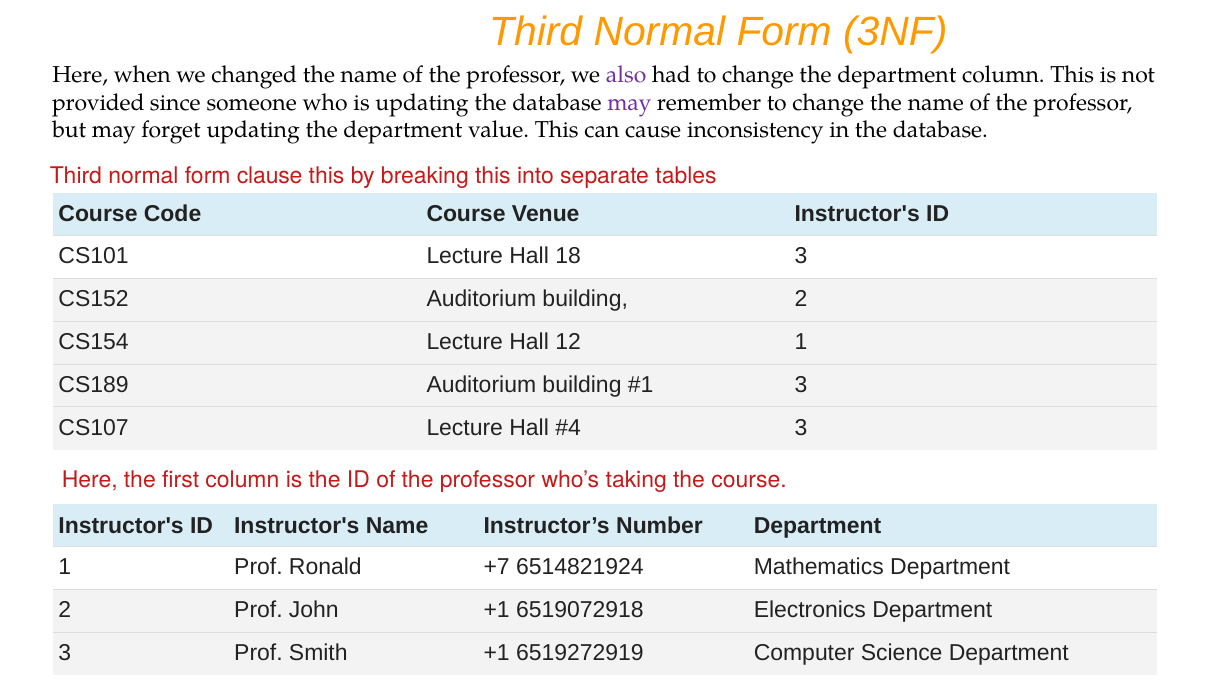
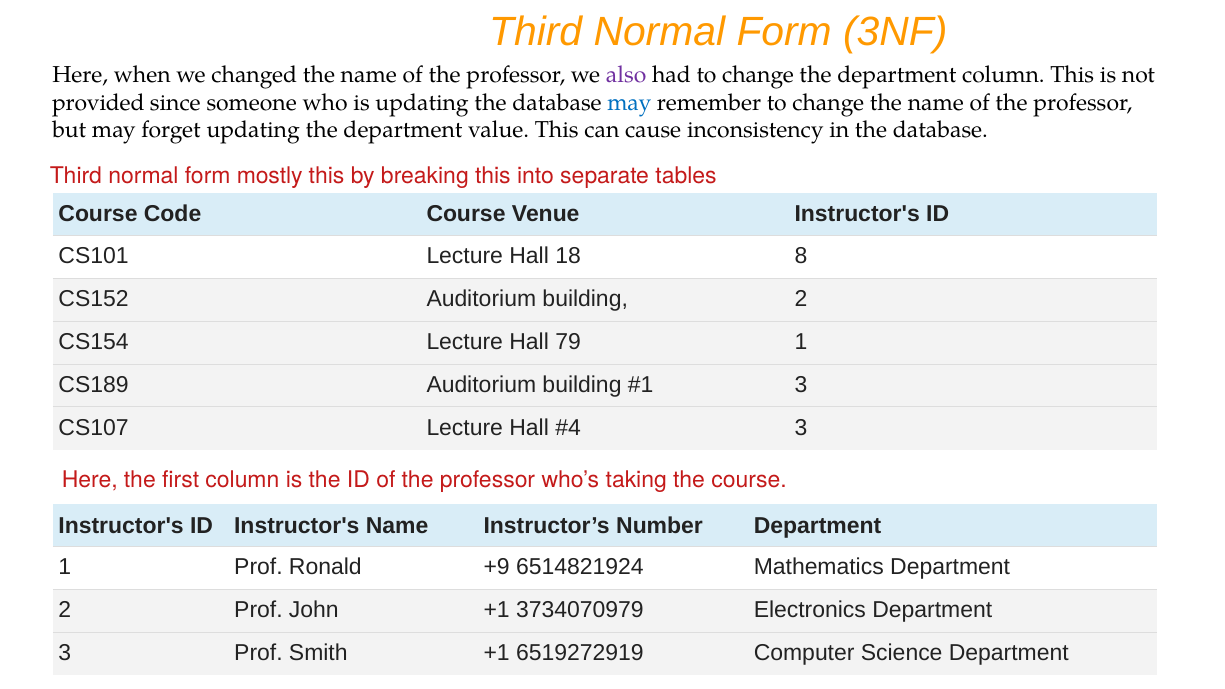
may colour: purple -> blue (629, 103)
clause: clause -> mostly (270, 176)
18 3: 3 -> 8 (801, 256)
12: 12 -> 79 (568, 342)
+7: +7 -> +9 (497, 567)
6519072918: 6519072918 -> 3734070979 (580, 610)
